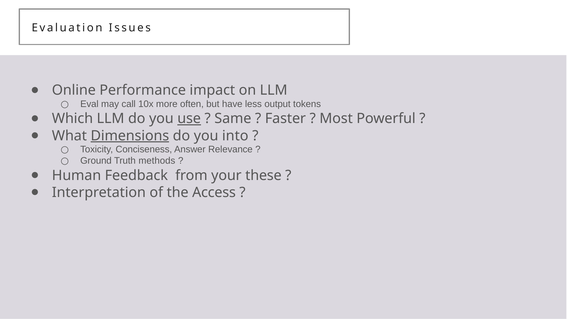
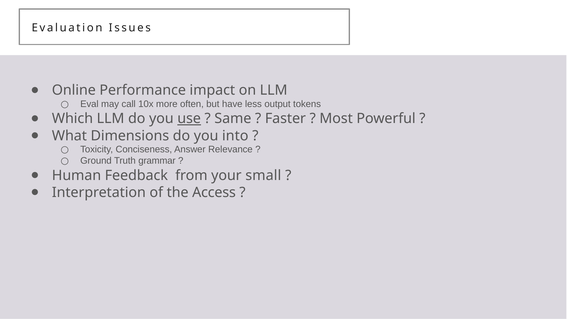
Dimensions underline: present -> none (130, 136)
methods: methods -> grammar (157, 161)
these: these -> small (263, 175)
